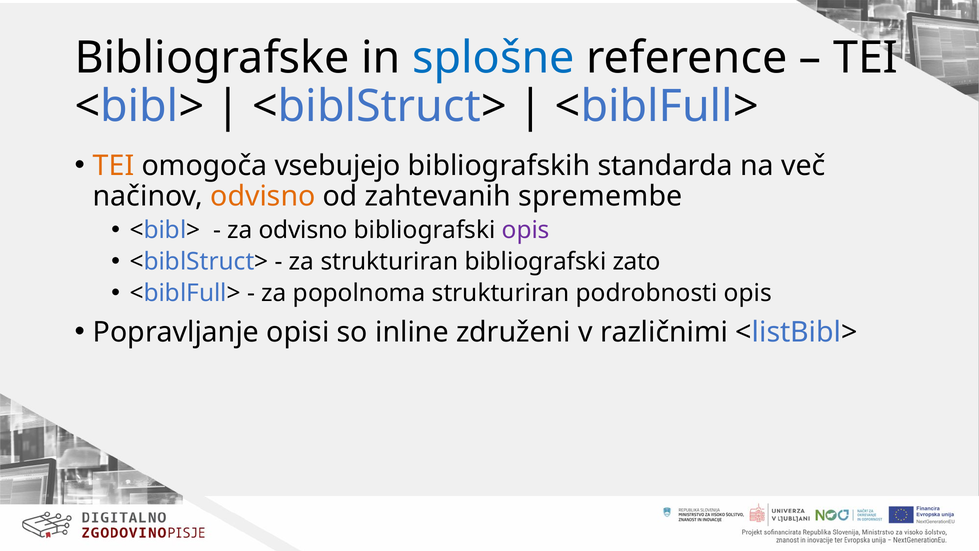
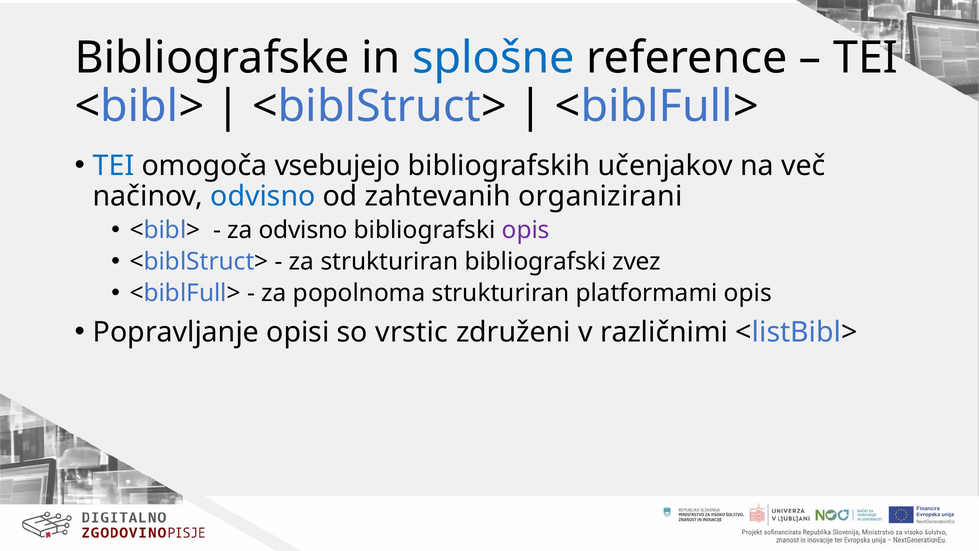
TEI colour: orange -> blue (114, 166)
standarda: standarda -> učenjakov (665, 166)
odvisno colour: orange -> blue (263, 196)
spremembe: spremembe -> organizirani (600, 196)
zato: zato -> zvez (637, 262)
podrobnosti: podrobnosti -> platformami (647, 293)
inline: inline -> vrstic (412, 332)
